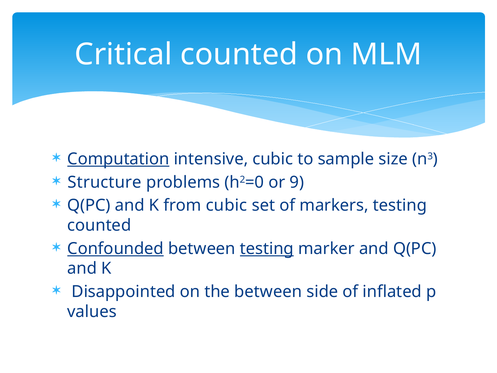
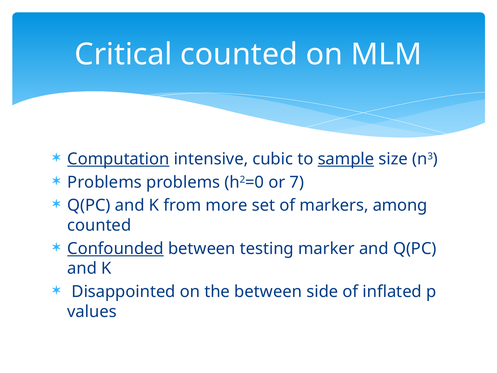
sample underline: none -> present (346, 159)
Structure: Structure -> Problems (105, 182)
9: 9 -> 7 (297, 182)
from cubic: cubic -> more (226, 205)
markers testing: testing -> among (400, 205)
testing underline: present -> none (267, 248)
